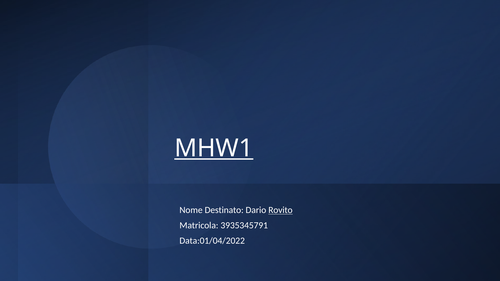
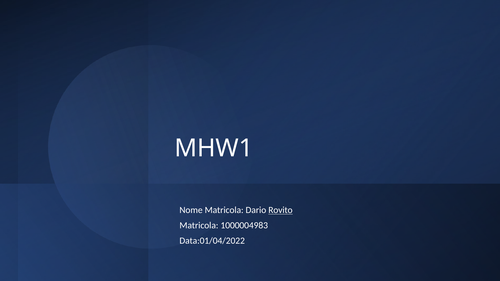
MHW1 underline: present -> none (214, 148)
Nome Destinato: Destinato -> Matricola (224, 210)
3935345791: 3935345791 -> 1000004983 (244, 226)
